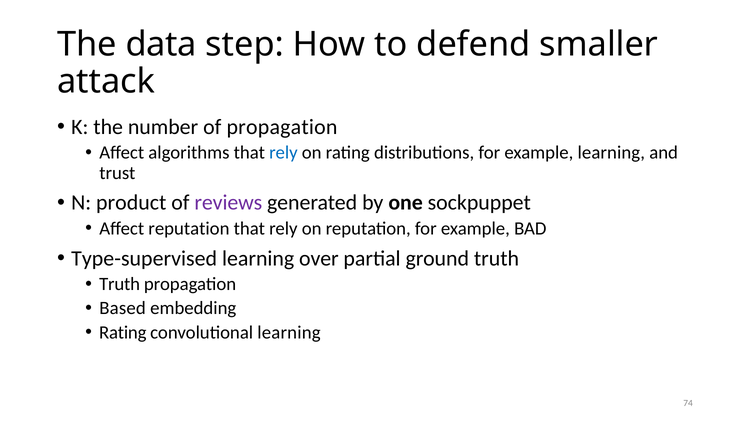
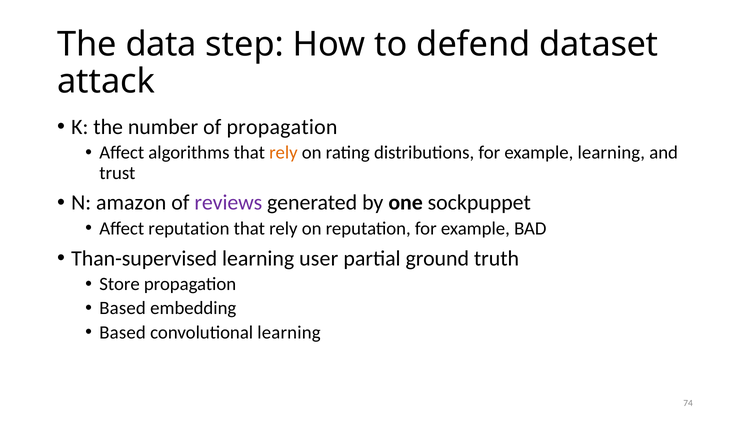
smaller: smaller -> dataset (599, 44)
rely colour: blue -> orange (283, 153)
product: product -> amazon (131, 203)
Type-supervised: Type-supervised -> Than-supervised (144, 258)
over: over -> user (319, 258)
Truth: Truth -> Store (120, 284)
Rating: Rating -> Based (123, 332)
